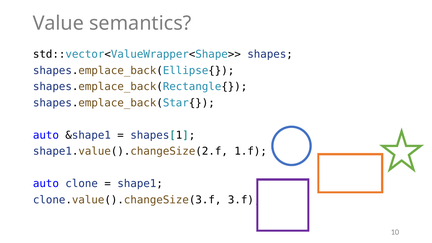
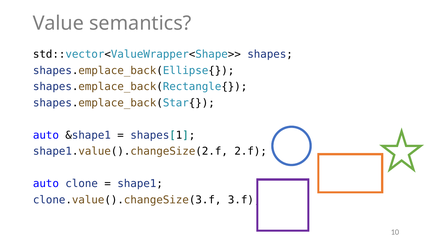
1.f: 1.f -> 2.f (251, 151)
